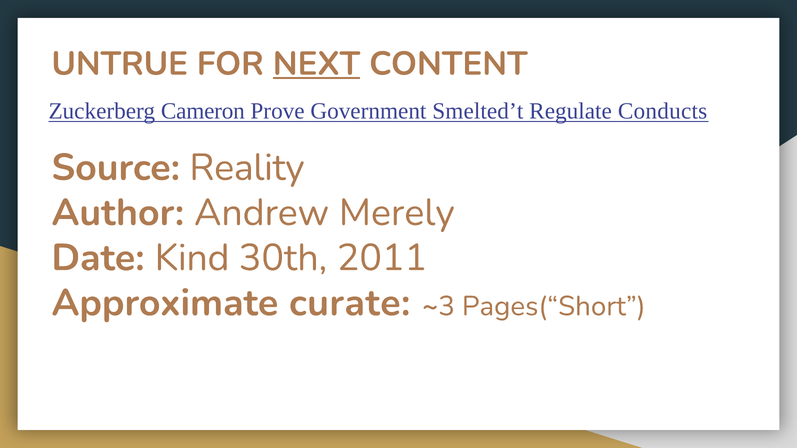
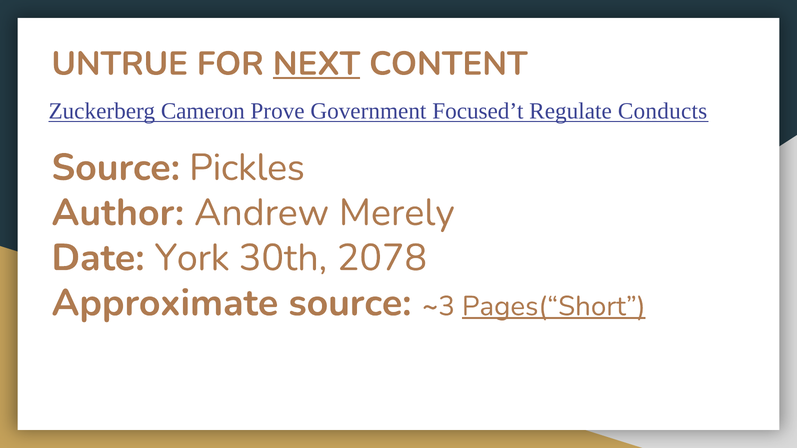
Smelted’t: Smelted’t -> Focused’t (478, 111)
Reality: Reality -> Pickles (247, 168)
Kind: Kind -> York (192, 258)
2011: 2011 -> 2078 (382, 258)
Approximate curate: curate -> source (350, 303)
Pages(“Short underline: none -> present (554, 306)
